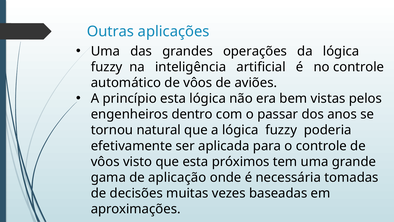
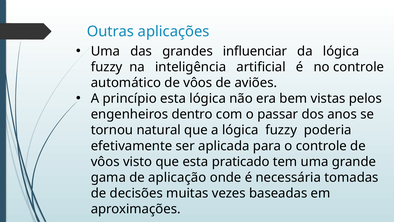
operações: operações -> influenciar (255, 51)
próximos: próximos -> praticado (241, 161)
